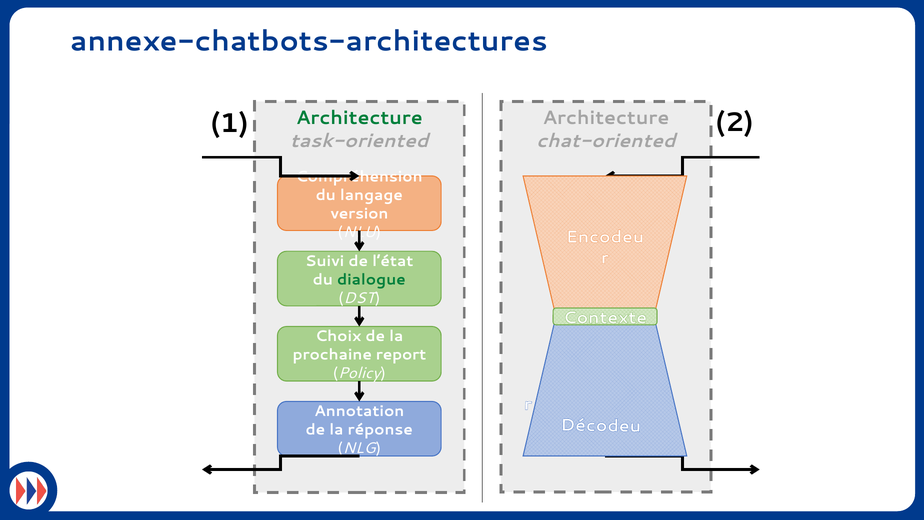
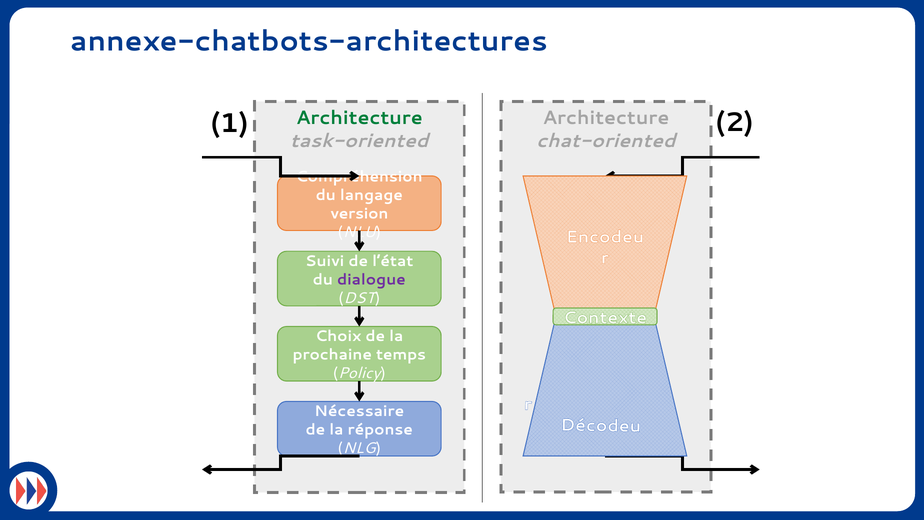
dialogue colour: green -> purple (371, 279)
report: report -> temps (401, 355)
Annotation: Annotation -> Nécessaire (359, 411)
